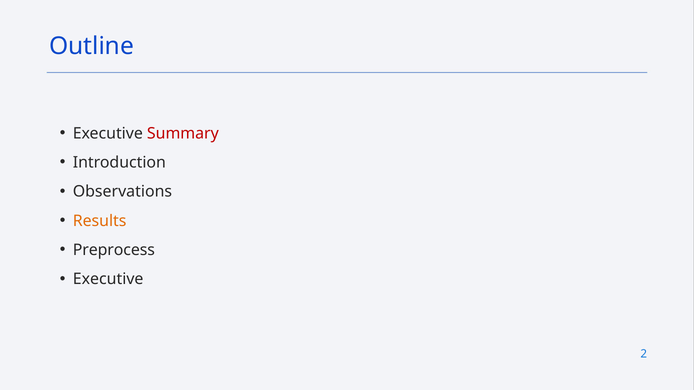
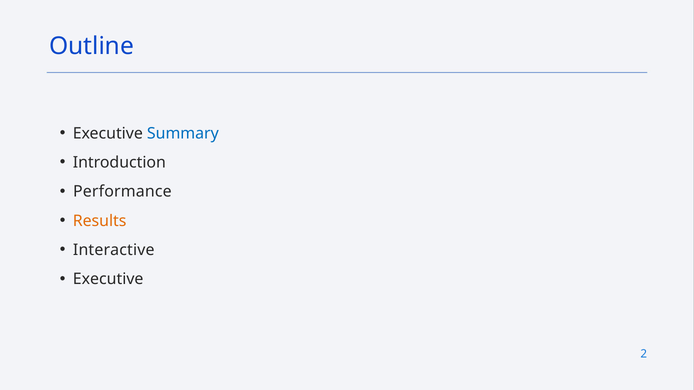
Summary colour: red -> blue (183, 134)
Observations: Observations -> Performance (122, 192)
Preprocess: Preprocess -> Interactive (114, 250)
